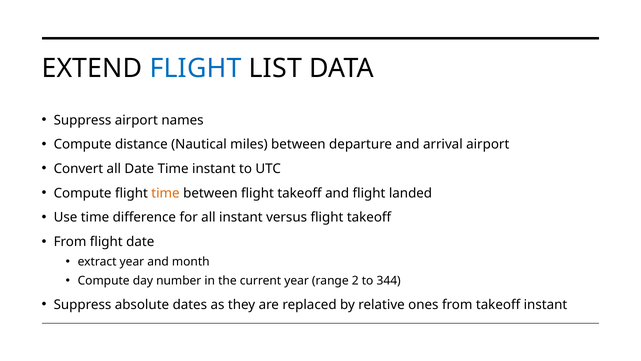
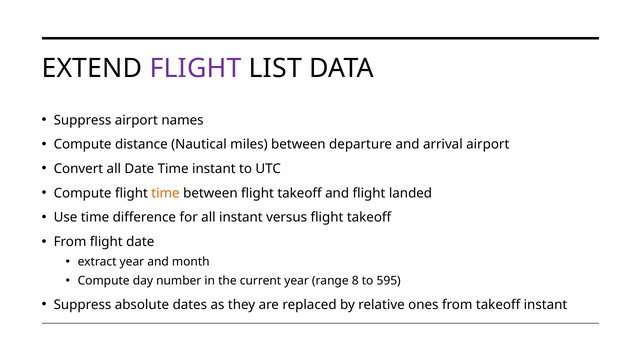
FLIGHT colour: blue -> purple (196, 68)
2: 2 -> 8 (355, 281)
344: 344 -> 595 (389, 281)
